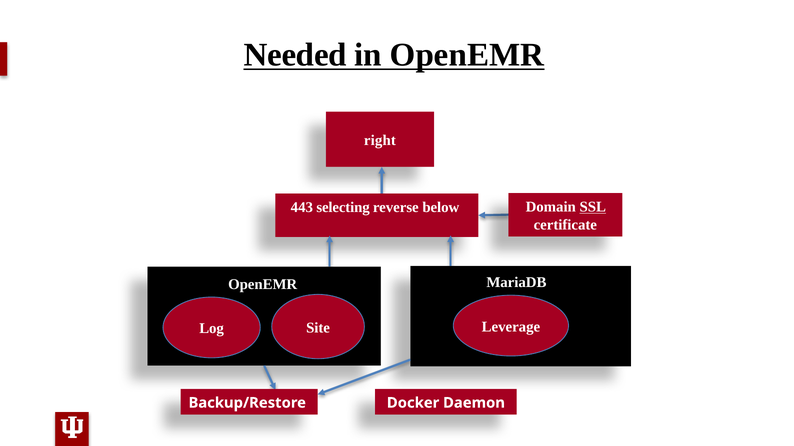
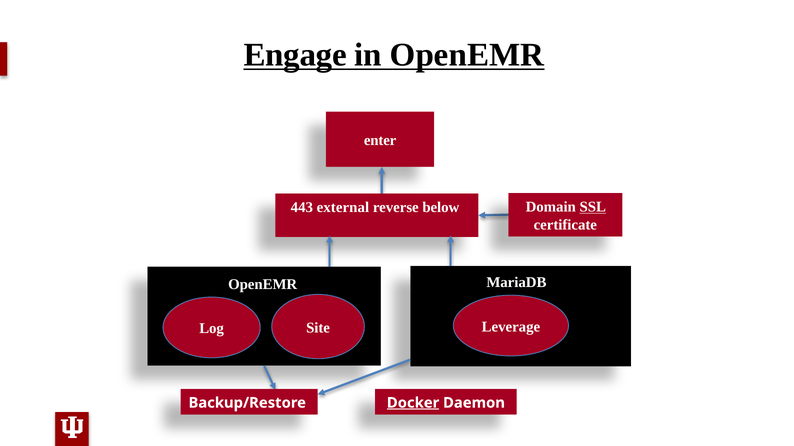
Needed: Needed -> Engage (295, 55)
right: right -> enter (380, 141)
selecting: selecting -> external (343, 208)
Docker underline: none -> present (413, 403)
